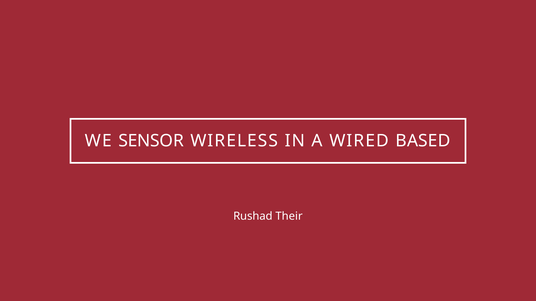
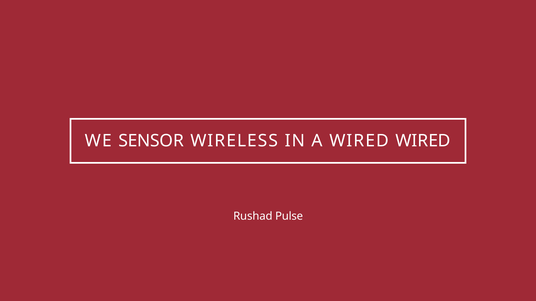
WIRED BASED: BASED -> WIRED (423, 141)
Their: Their -> Pulse (289, 217)
